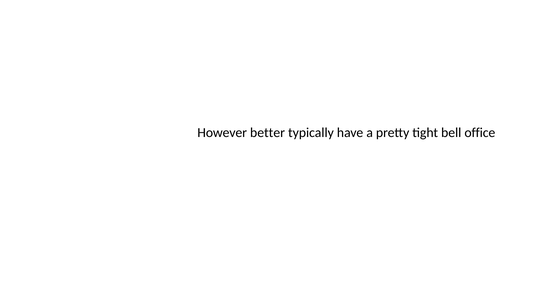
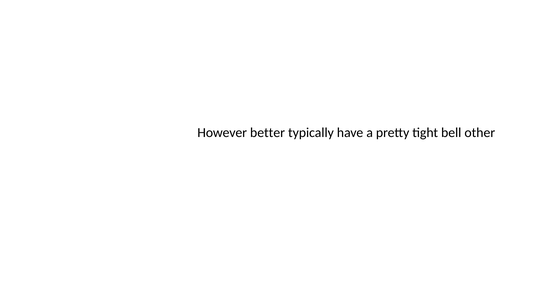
office: office -> other (480, 133)
